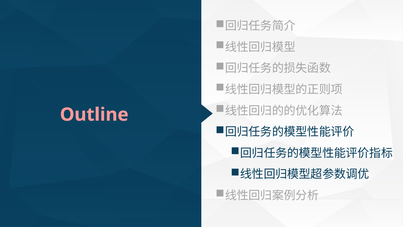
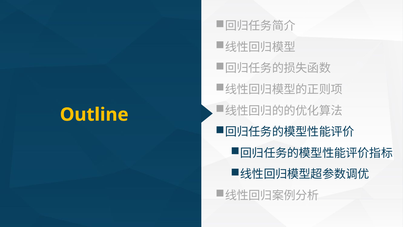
Outline colour: pink -> yellow (94, 114)
